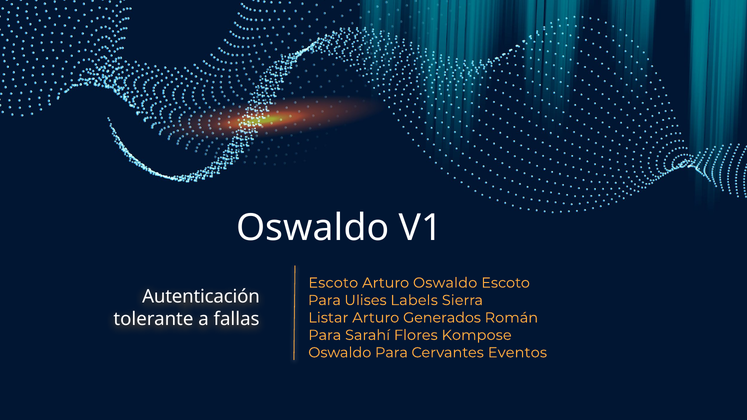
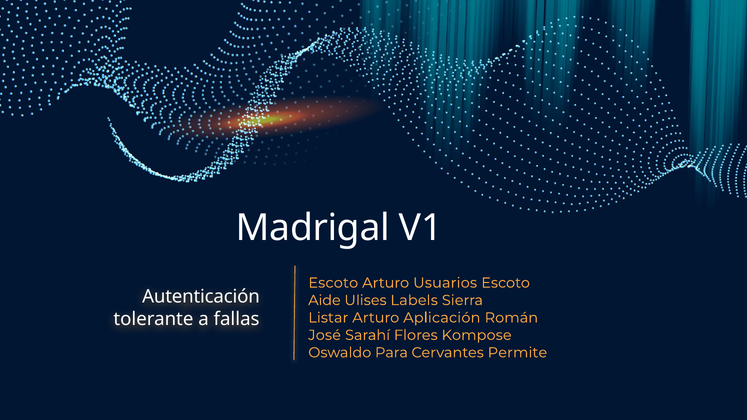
Oswaldo: Oswaldo -> Madrigal (313, 228)
Arturo Oswaldo: Oswaldo -> Usuarios (445, 283)
Para: Para -> Aide (324, 300)
Generados: Generados -> Aplicación (442, 318)
Para: Para -> José (325, 335)
Eventos: Eventos -> Permite (517, 353)
